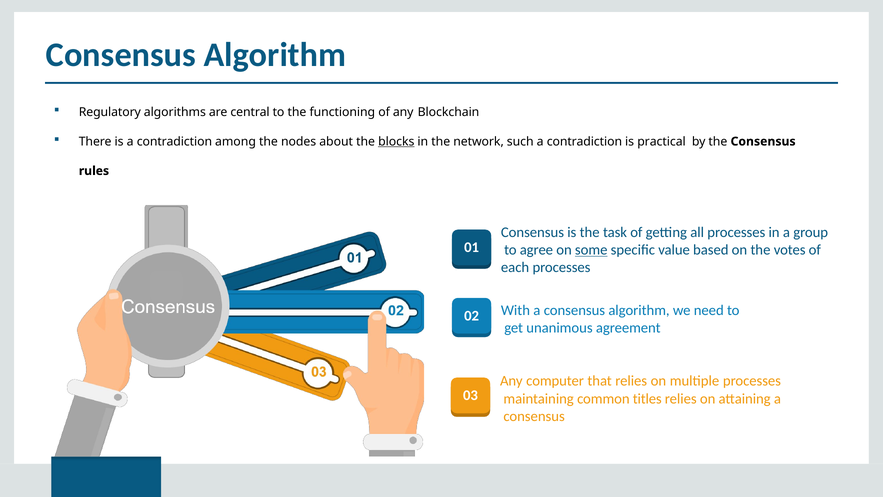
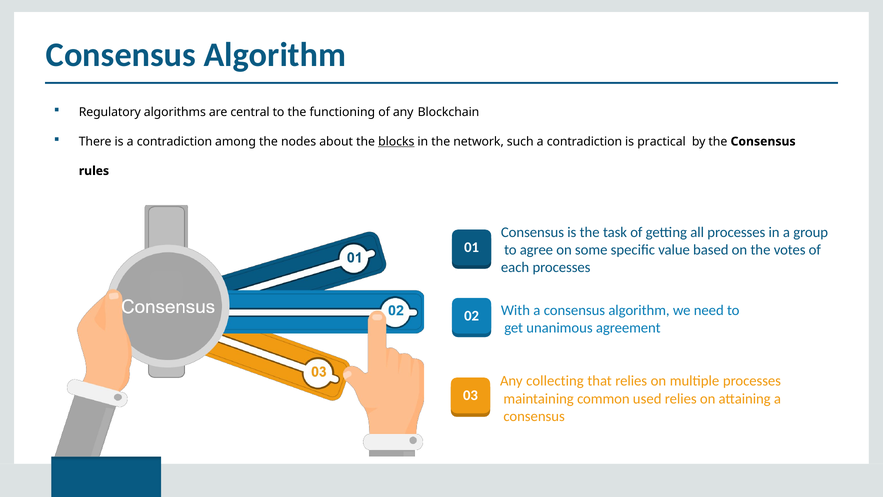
some underline: present -> none (591, 250)
computer: computer -> collecting (555, 381)
titles: titles -> used (647, 399)
